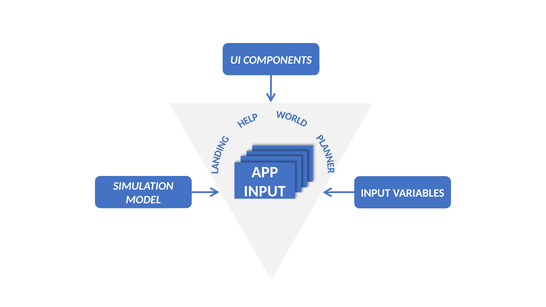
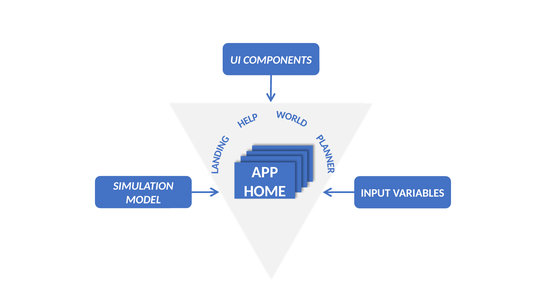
INPUT: INPUT -> HOME (265, 191)
